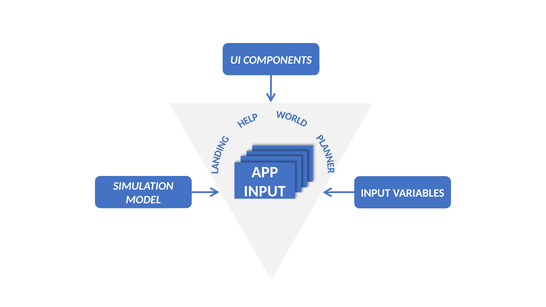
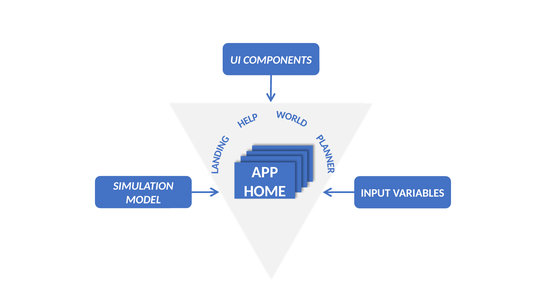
INPUT: INPUT -> HOME (265, 191)
